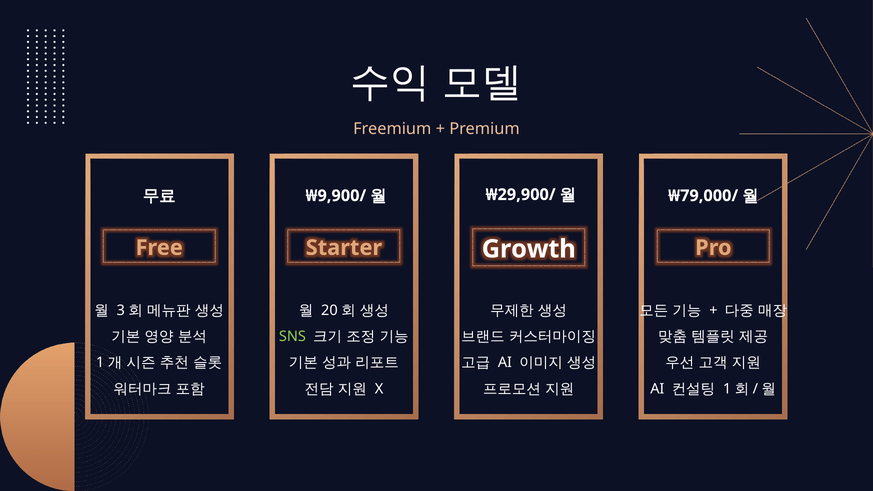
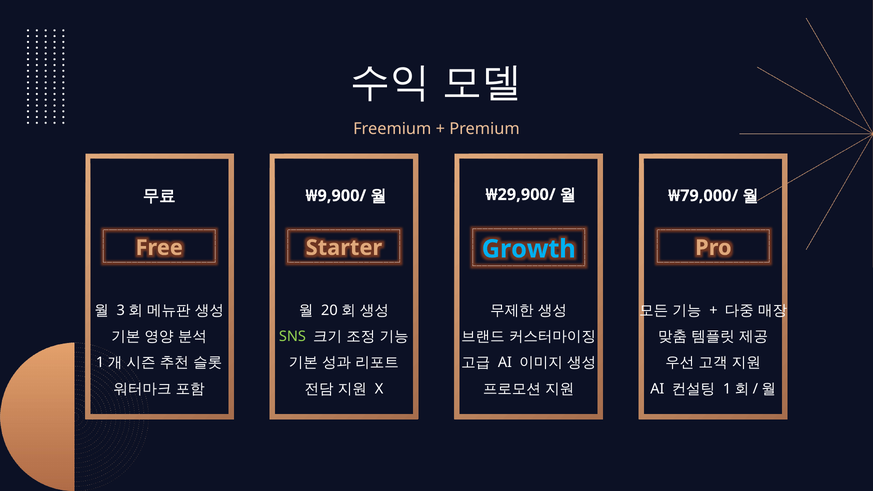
Growth colour: white -> light blue (529, 249)
